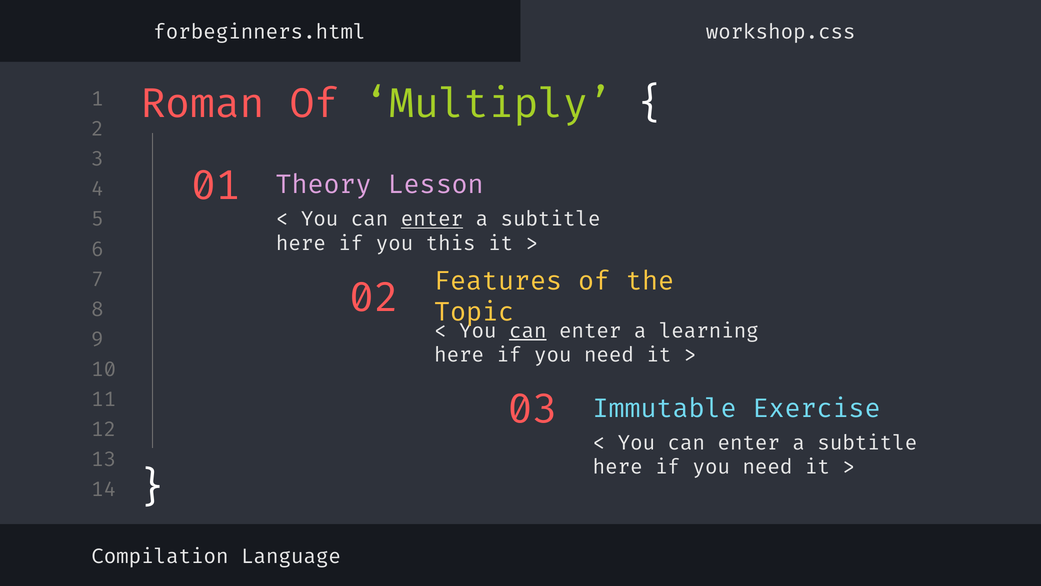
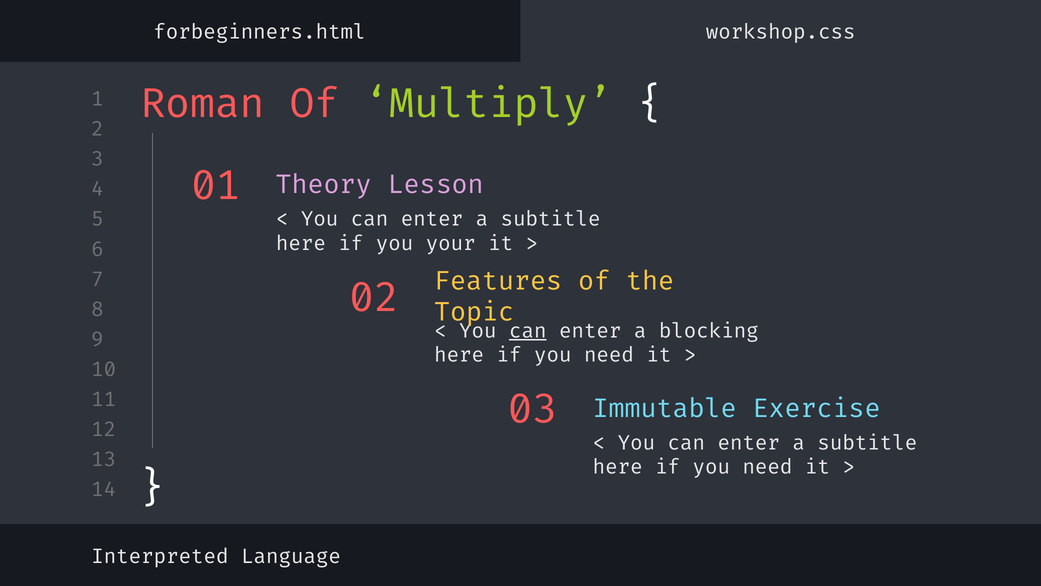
enter underline: present -> none (432, 219)
this: this -> your (451, 243)
learning: learning -> blocking (709, 331)
Compilation: Compilation -> Interpreted (160, 556)
